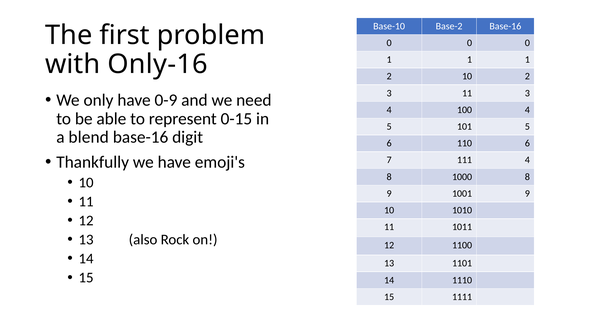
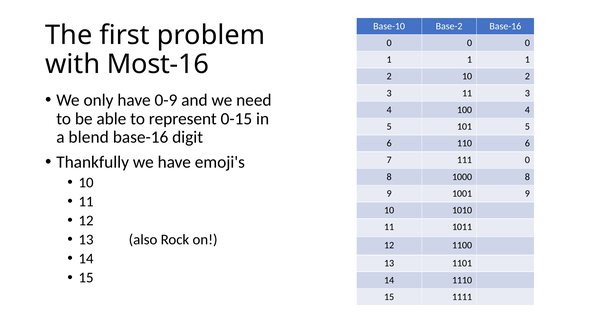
Only-16: Only-16 -> Most-16 (158, 64)
111 4: 4 -> 0 (527, 160)
